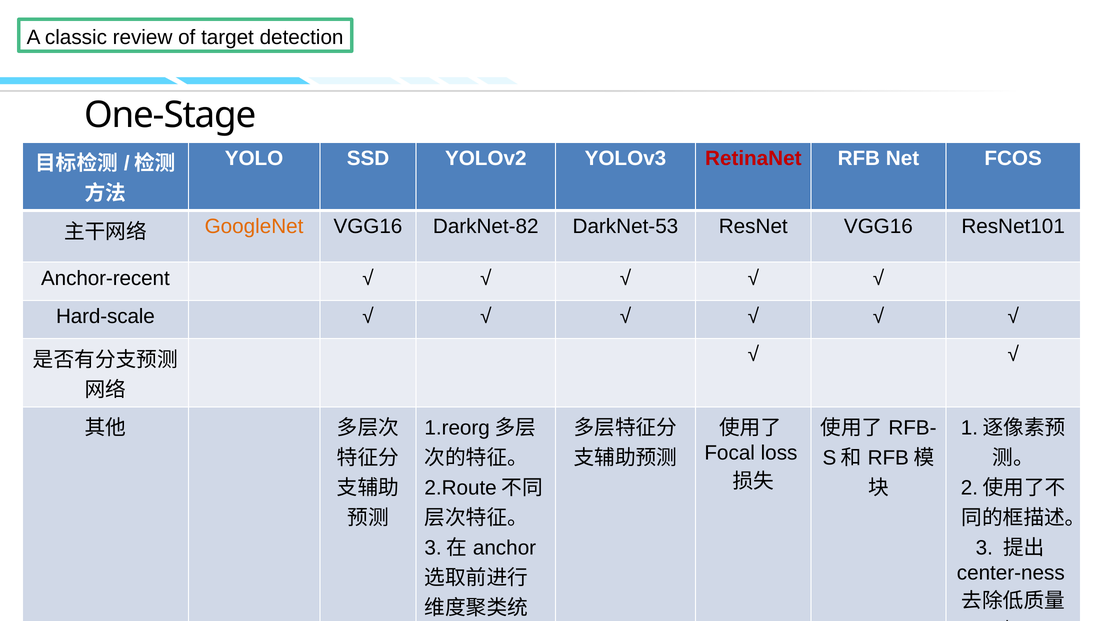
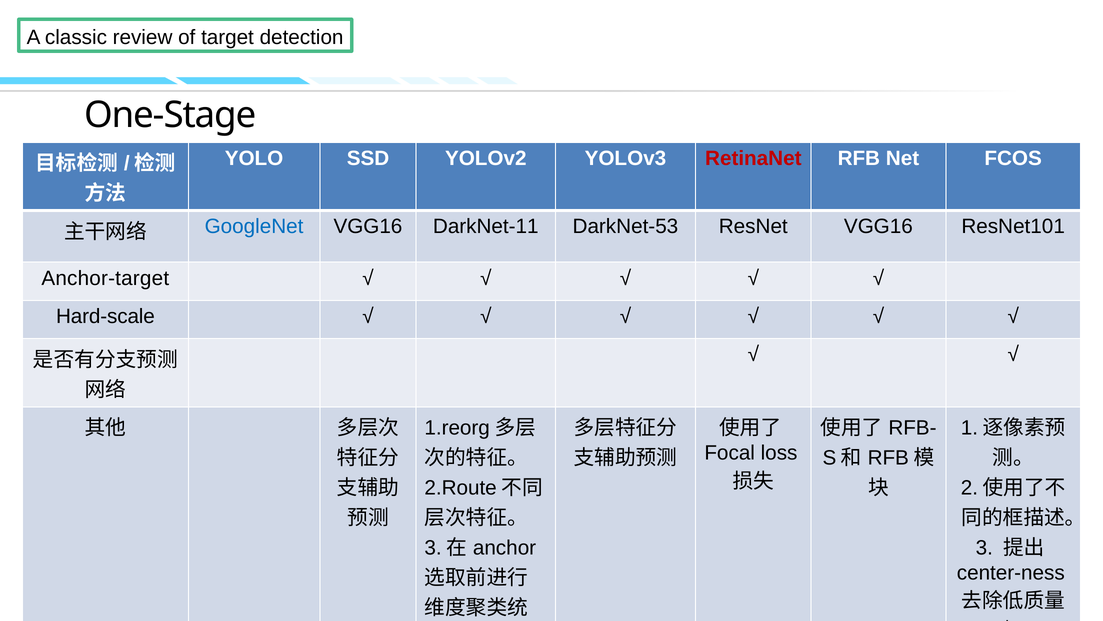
GoogleNet colour: orange -> blue (254, 226)
DarkNet-82: DarkNet-82 -> DarkNet-11 (486, 226)
Anchor-recent: Anchor-recent -> Anchor-target (105, 278)
